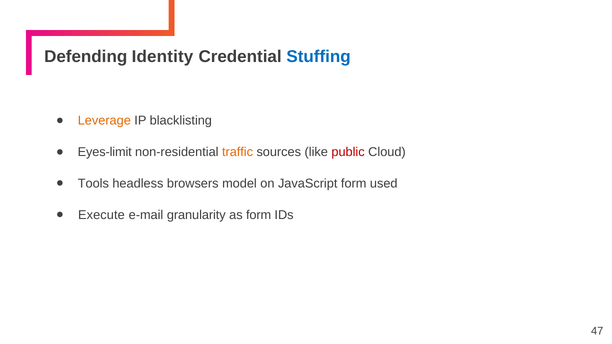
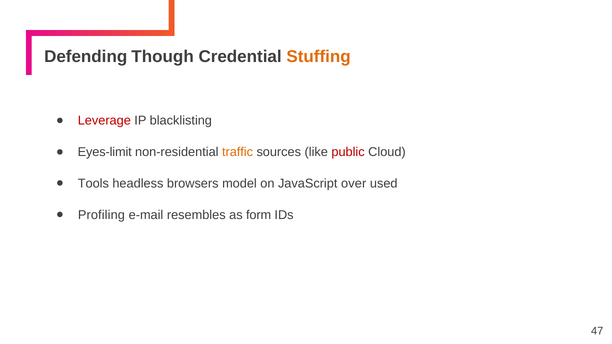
Identity: Identity -> Though (163, 56)
Stuffing colour: blue -> orange (319, 56)
Leverage colour: orange -> red (104, 121)
JavaScript form: form -> over (354, 184)
Execute: Execute -> Profiling (101, 215)
granularity: granularity -> resembles (196, 215)
